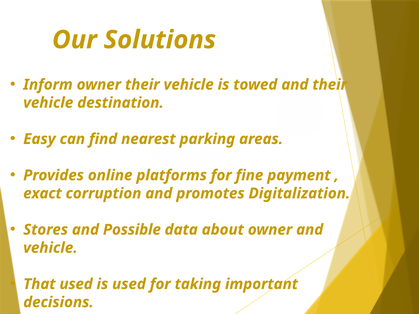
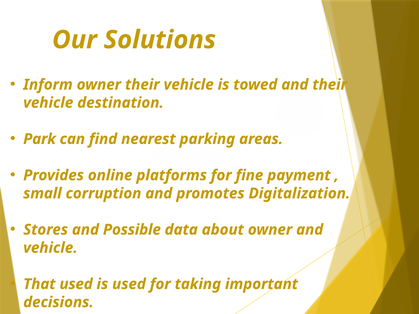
Easy: Easy -> Park (40, 139)
exact: exact -> small (42, 194)
